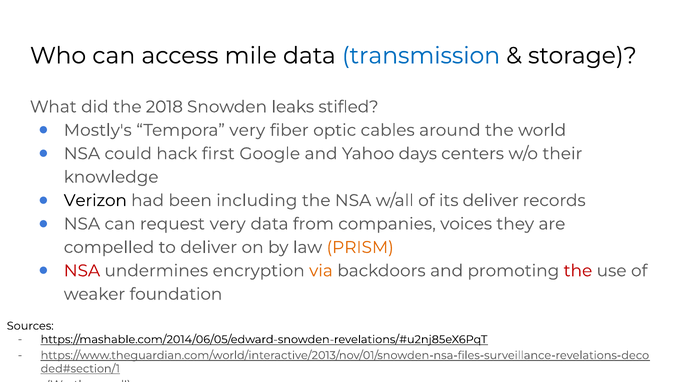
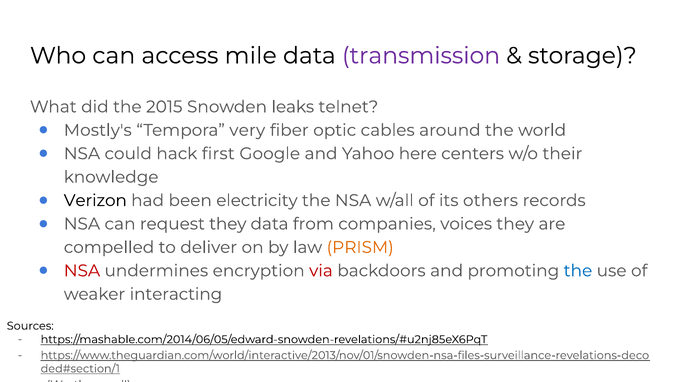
transmission colour: blue -> purple (421, 56)
2018: 2018 -> 2015 (164, 107)
stifled: stifled -> telnet (348, 107)
days: days -> here (418, 153)
including: including -> electricity (257, 200)
its deliver: deliver -> others (490, 200)
request very: very -> they (228, 224)
via colour: orange -> red (321, 270)
the colour: red -> blue (578, 270)
foundation: foundation -> interacting (176, 294)
